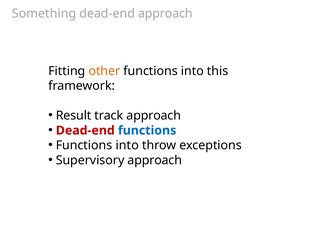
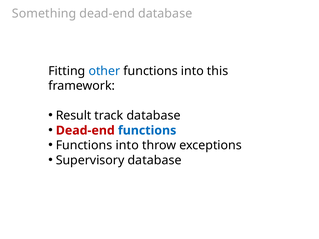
dead-end approach: approach -> database (165, 13)
other colour: orange -> blue (104, 71)
track approach: approach -> database (154, 116)
Supervisory approach: approach -> database (155, 160)
